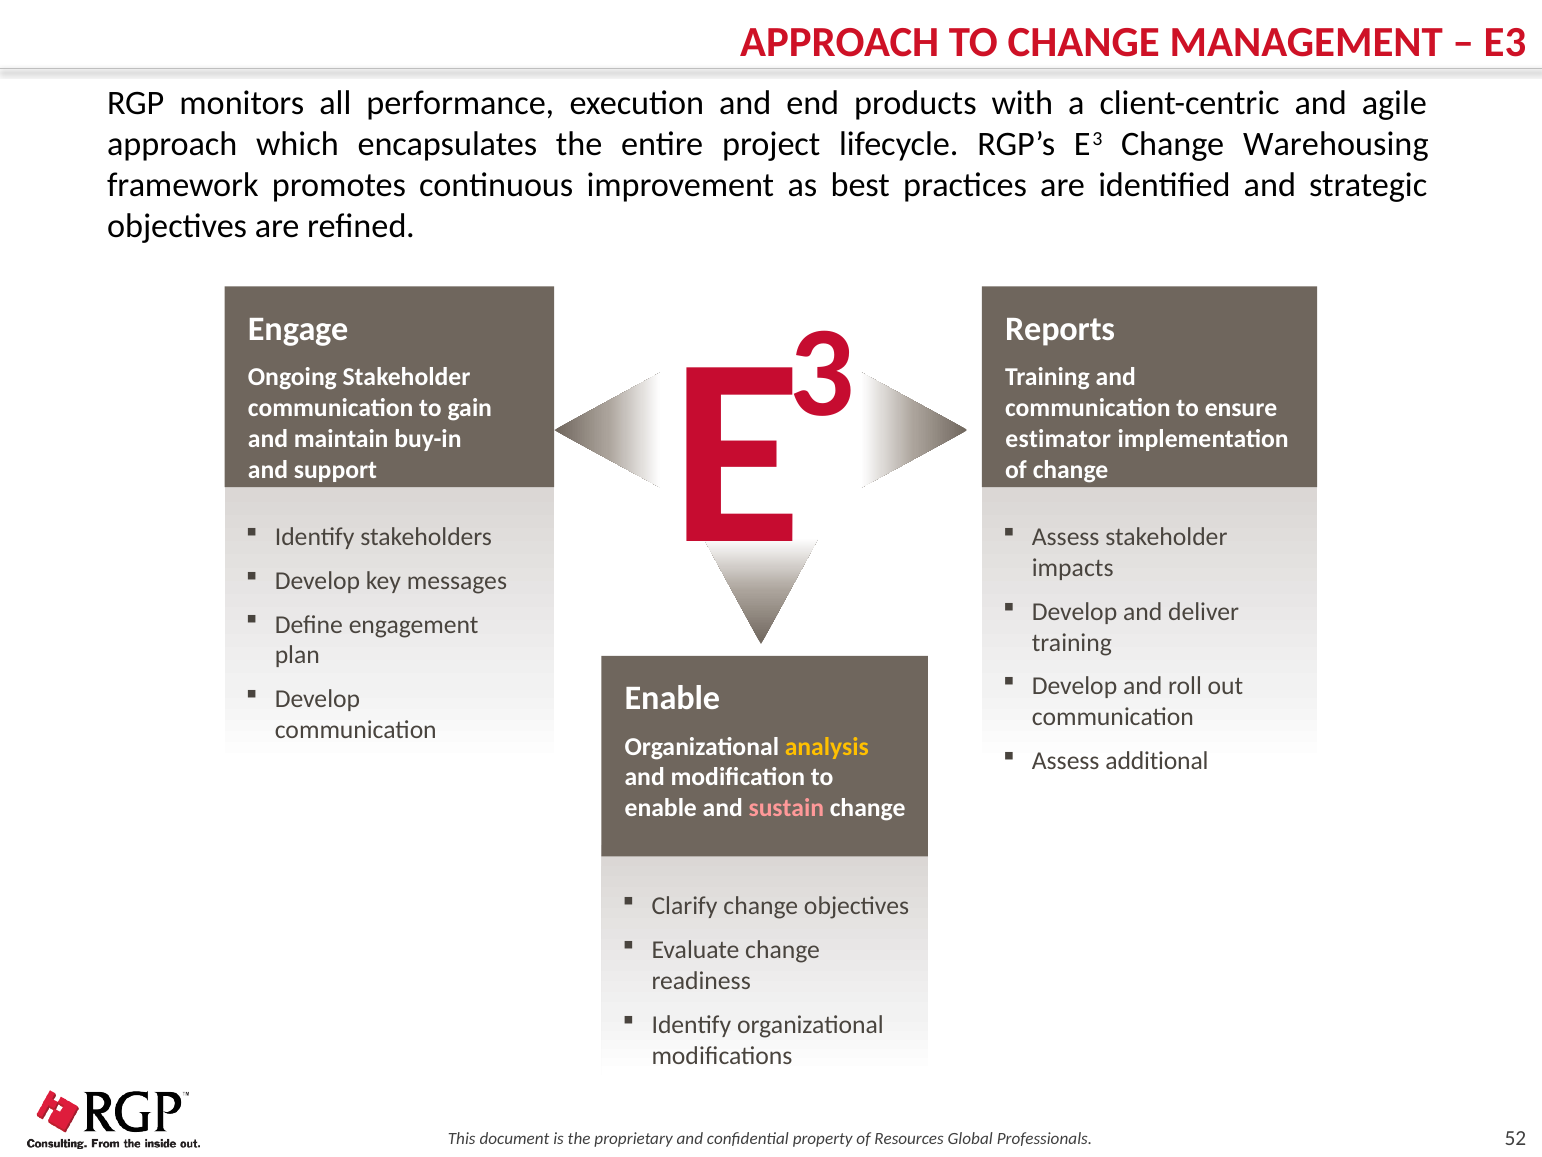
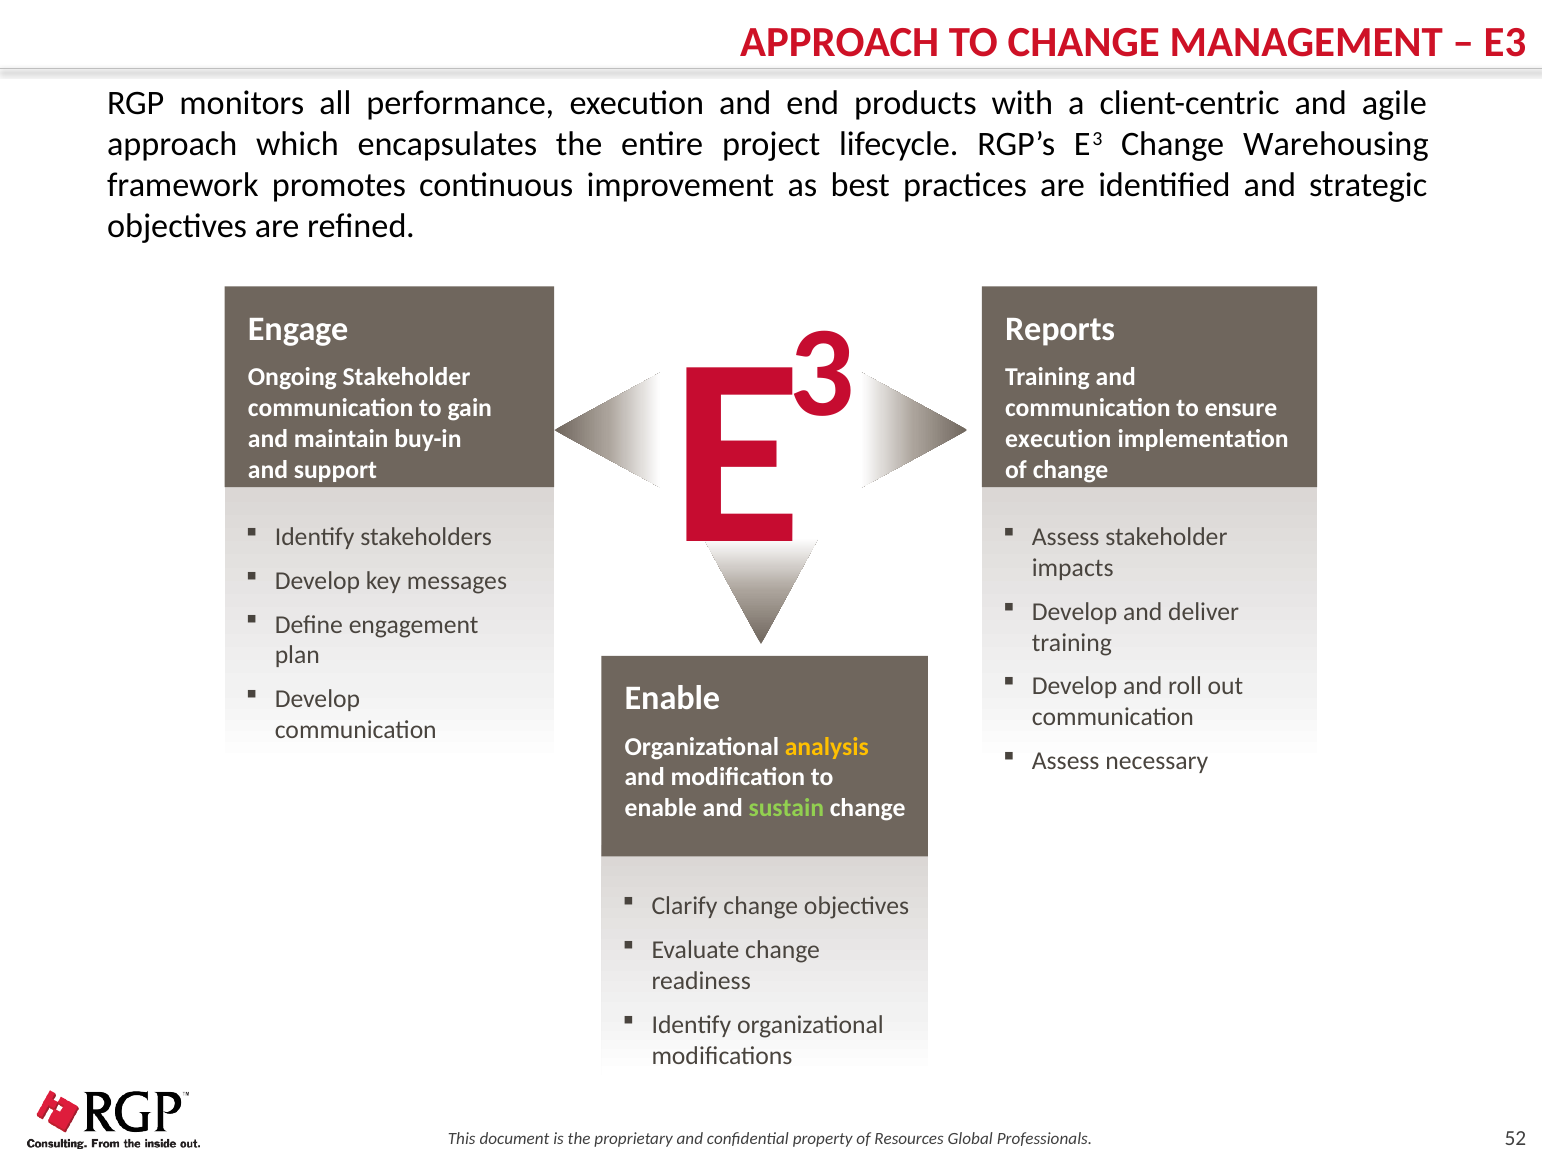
estimator: estimator -> execution (1058, 439)
additional: additional -> necessary (1157, 761)
sustain colour: pink -> light green (786, 808)
